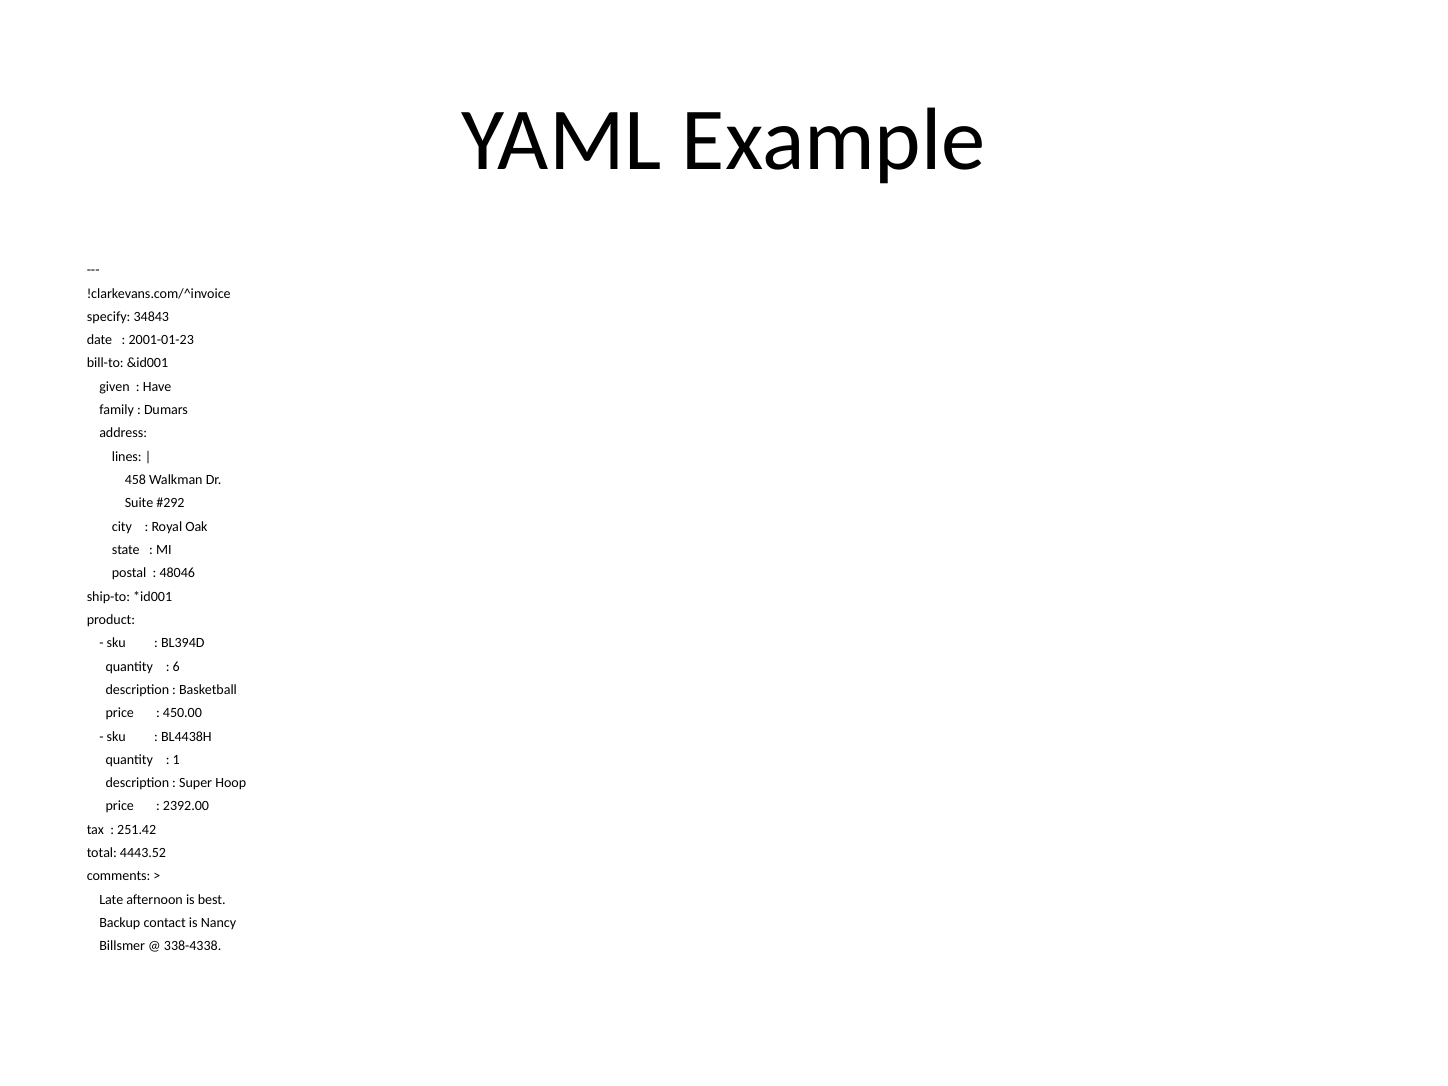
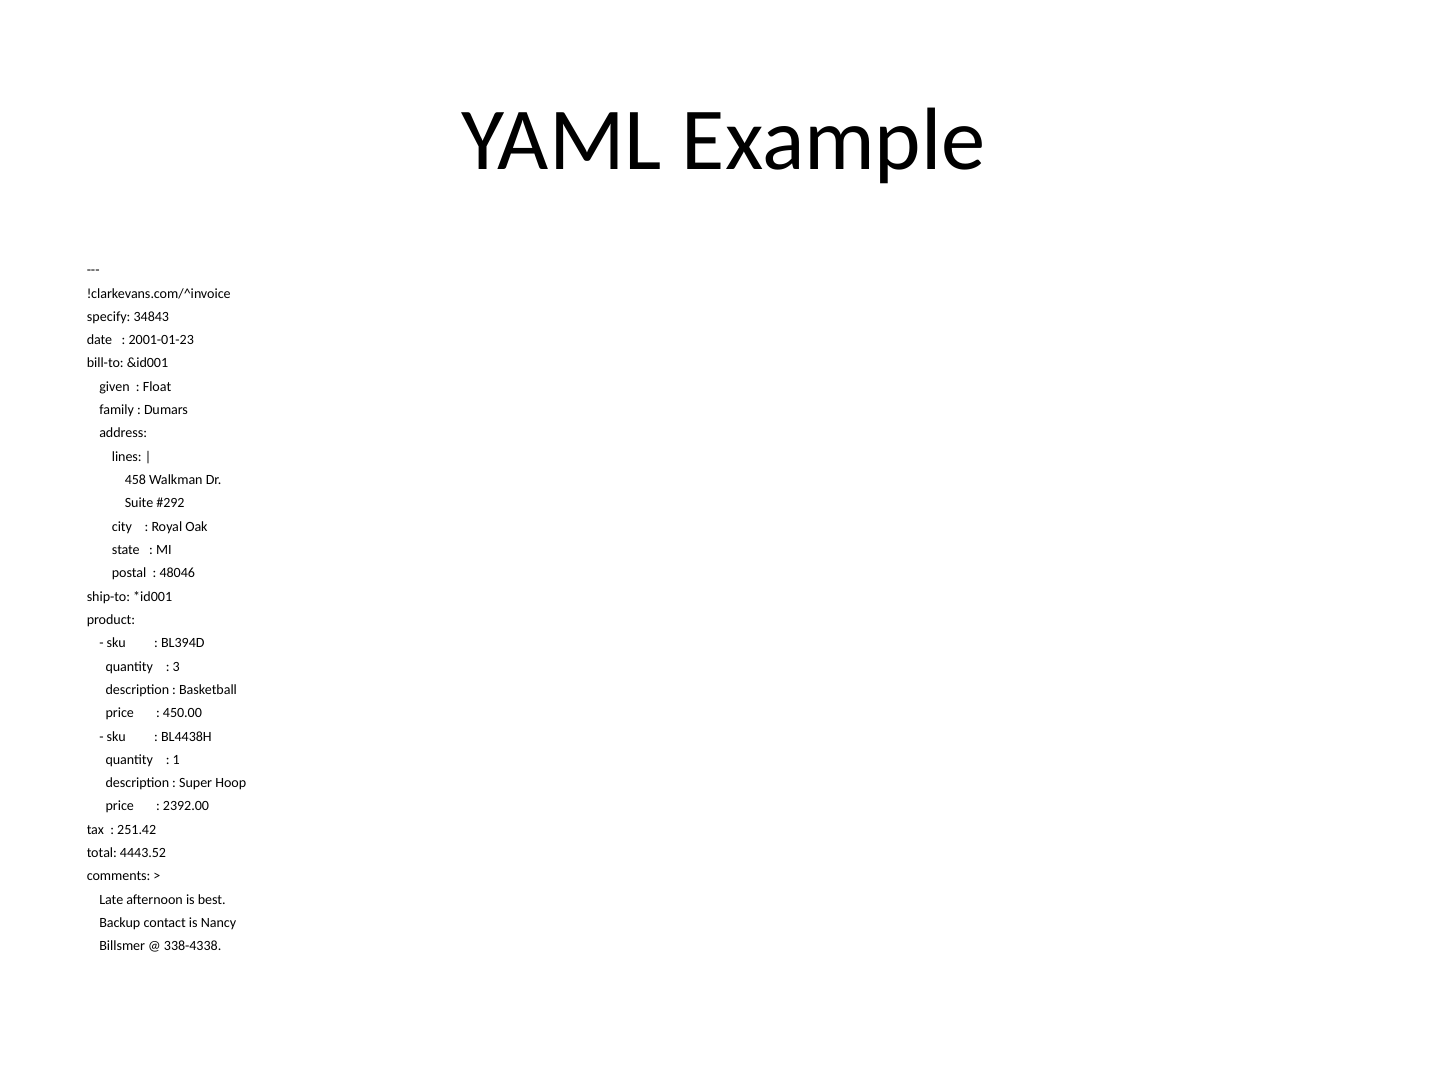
Have: Have -> Float (157, 387)
6: 6 -> 3 (176, 666)
